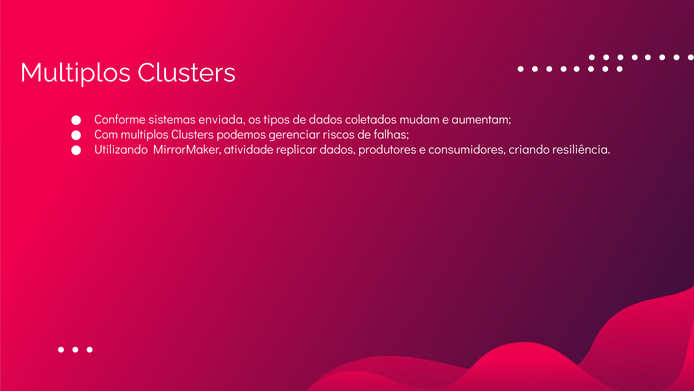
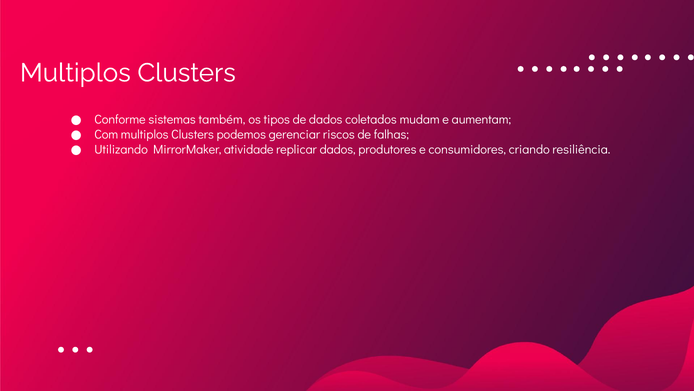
enviada: enviada -> também (222, 119)
